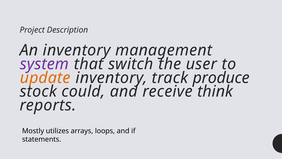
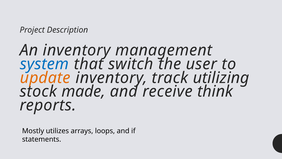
system colour: purple -> blue (44, 64)
produce: produce -> utilizing (221, 78)
could: could -> made (83, 91)
